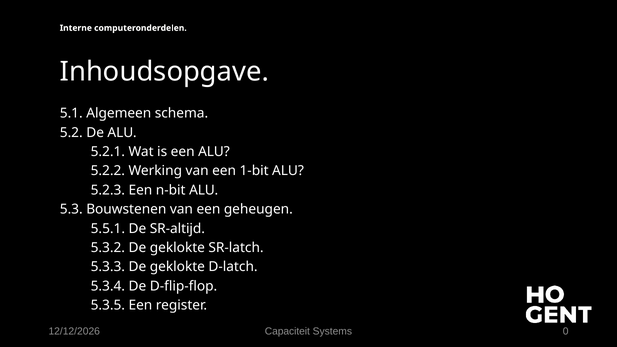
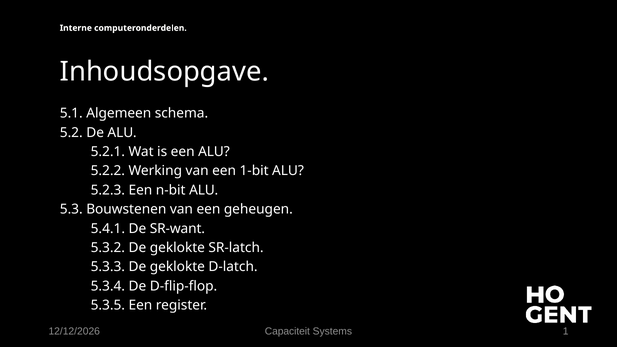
5.5.1: 5.5.1 -> 5.4.1 (108, 229)
SR-altijd: SR-altijd -> SR-want (177, 229)
0: 0 -> 1 (566, 332)
